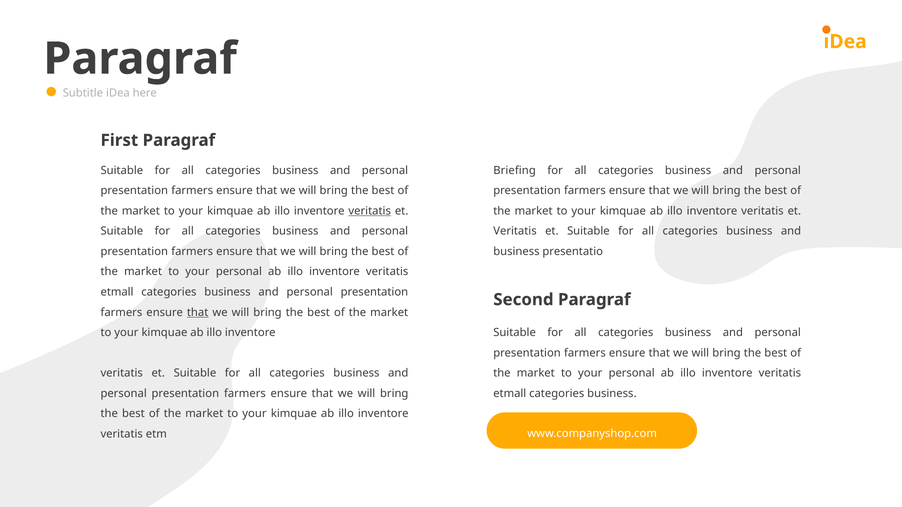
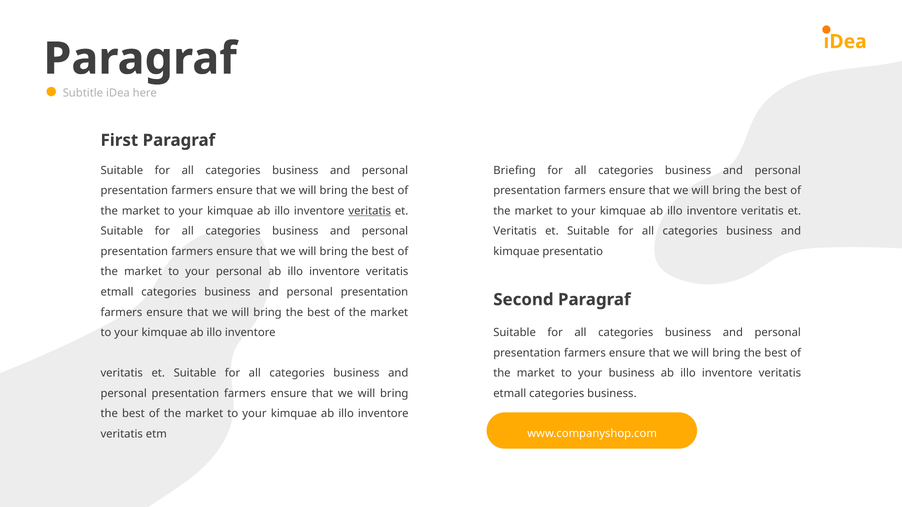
business: business -> kimquae (516, 252)
that underline: present -> none (198, 313)
personal: personal -> business (632, 373)
